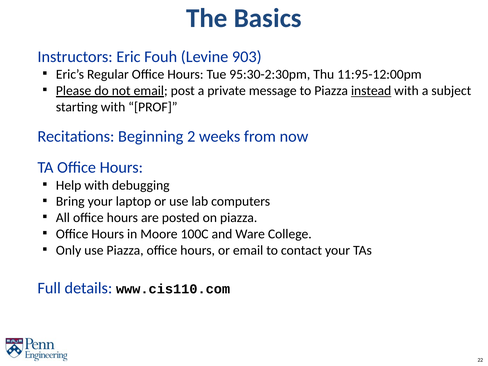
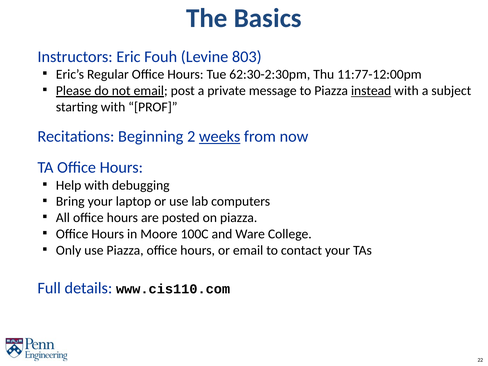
903: 903 -> 803 (247, 57)
95:30-2:30pm: 95:30-2:30pm -> 62:30-2:30pm (270, 74)
11:95-12:00pm: 11:95-12:00pm -> 11:77-12:00pm (379, 74)
weeks underline: none -> present (220, 137)
